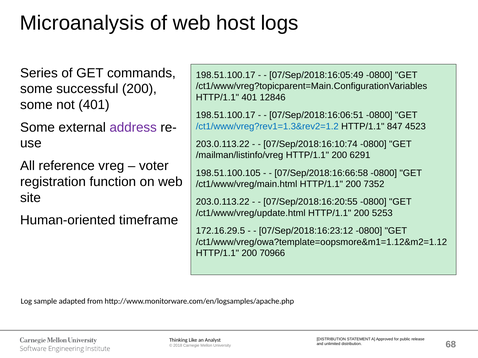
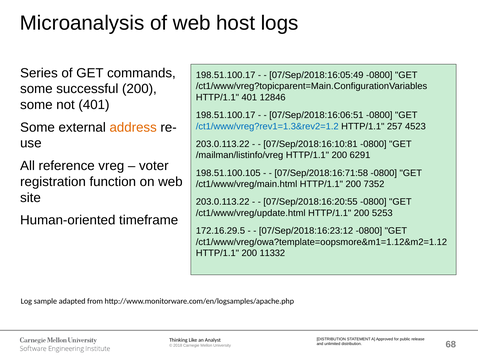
address colour: purple -> orange (133, 128)
847: 847 -> 257 (395, 126)
07/Sep/2018:16:10:74: 07/Sep/2018:16:10:74 -> 07/Sep/2018:16:10:81 (310, 144)
07/Sep/2018:16:66:58: 07/Sep/2018:16:66:58 -> 07/Sep/2018:16:71:58 (321, 173)
70966: 70966 -> 11332 (272, 253)
